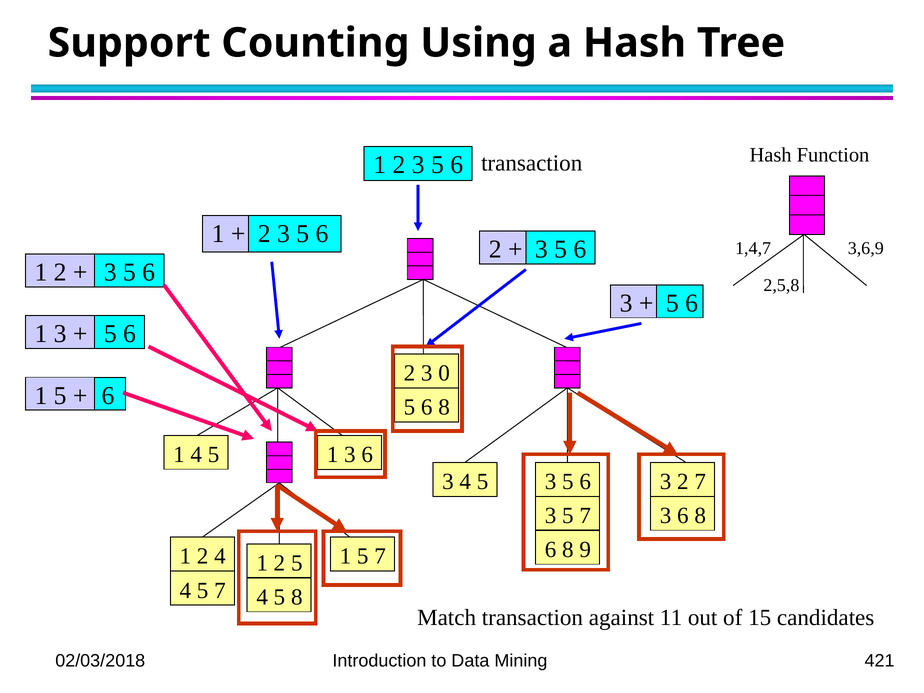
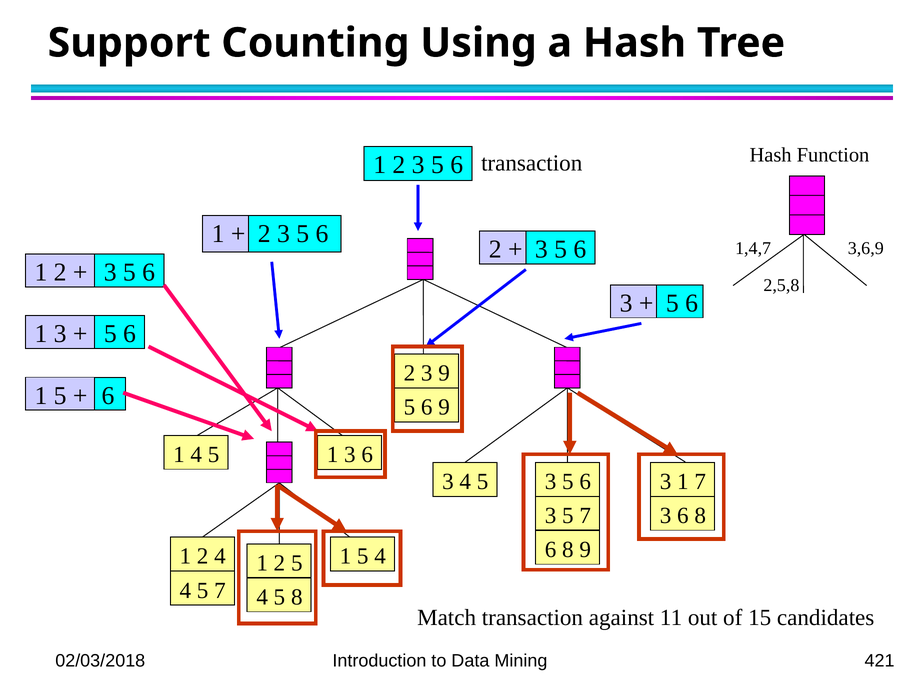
3 0: 0 -> 9 (444, 373)
5 6 8: 8 -> 9 (444, 407)
3 2: 2 -> 1 (683, 482)
1 5 7: 7 -> 4 (380, 556)
